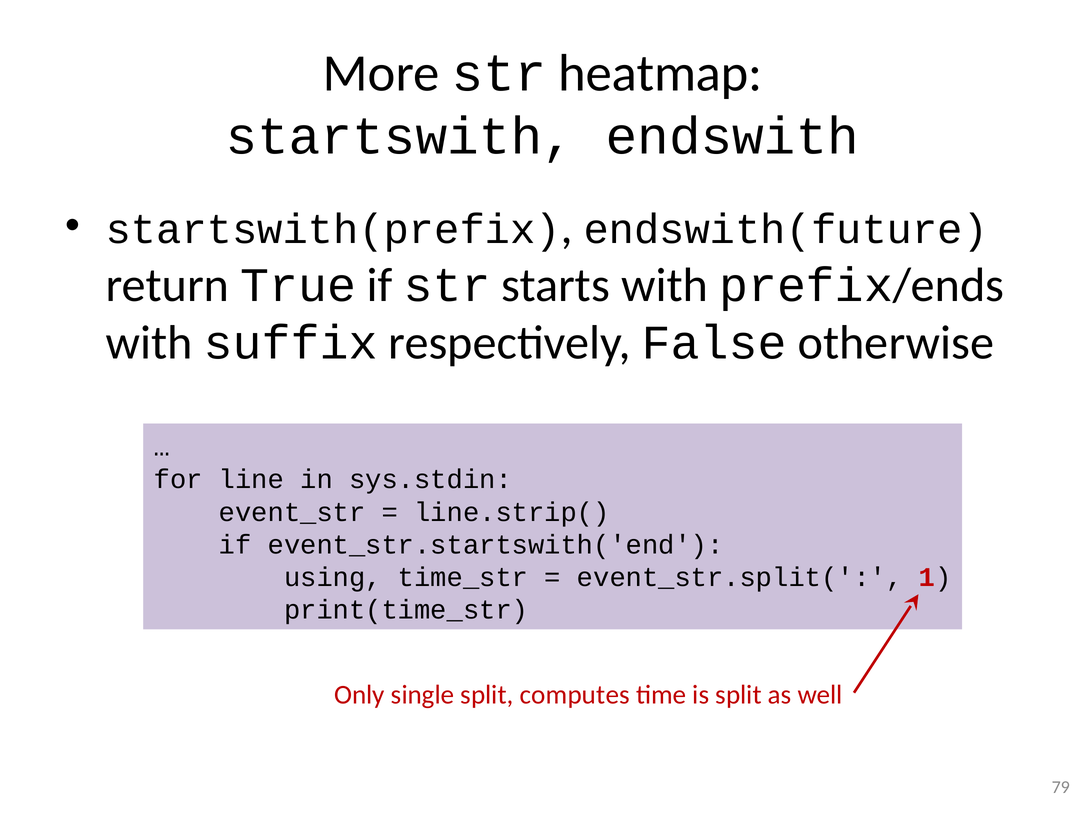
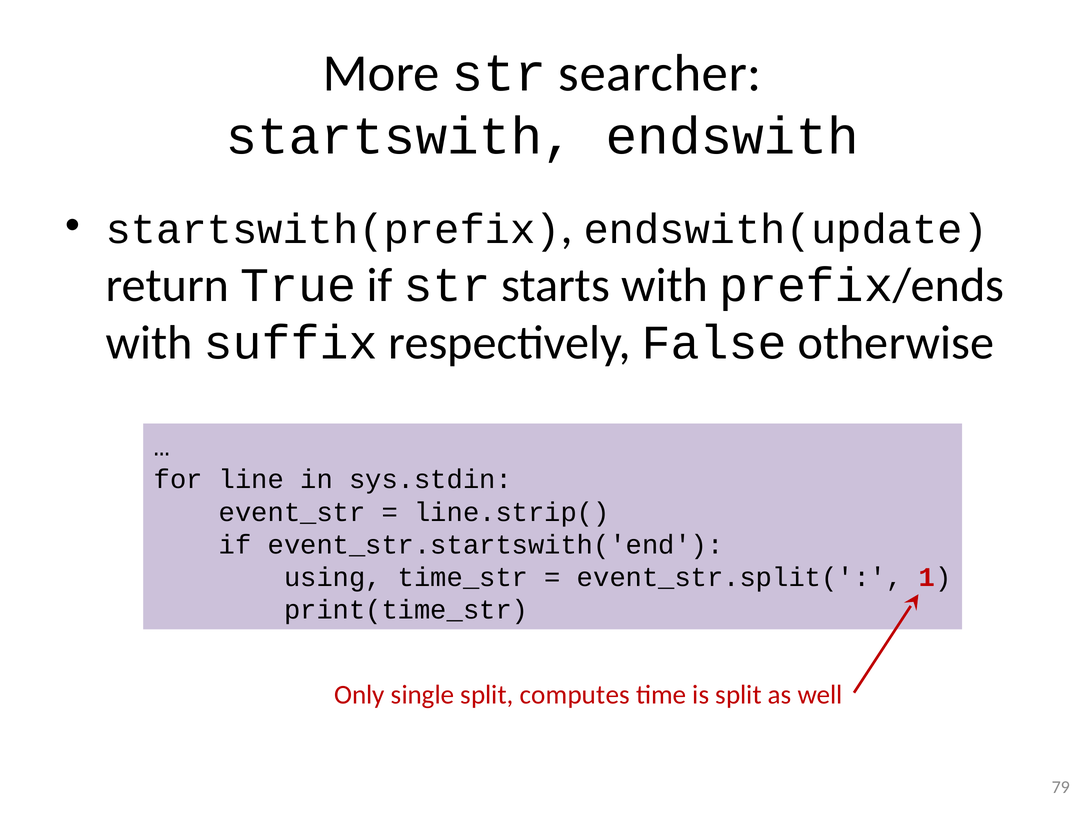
heatmap: heatmap -> searcher (660, 73)
endswith(future: endswith(future -> endswith(update (786, 230)
